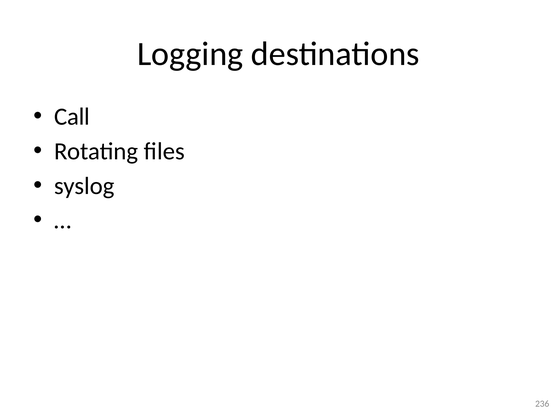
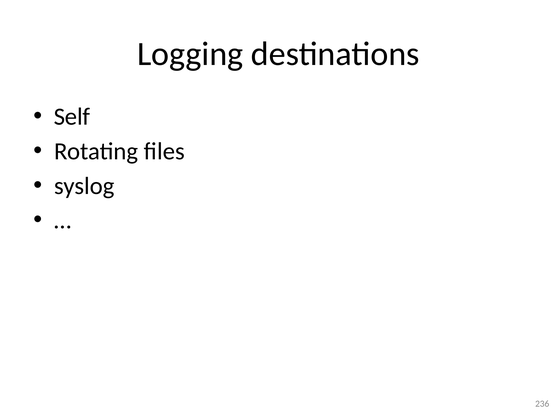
Call: Call -> Self (72, 117)
